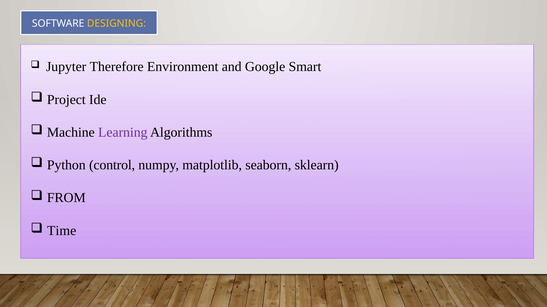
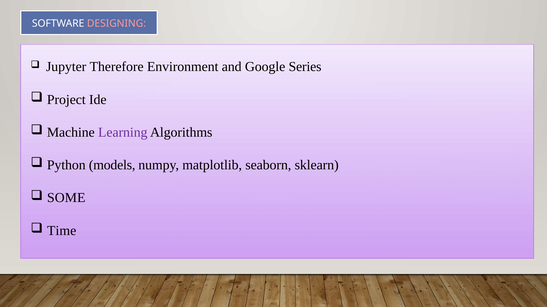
DESIGNING colour: yellow -> pink (116, 23)
Smart: Smart -> Series (305, 67)
control: control -> models (112, 165)
FROM: FROM -> SOME (66, 198)
